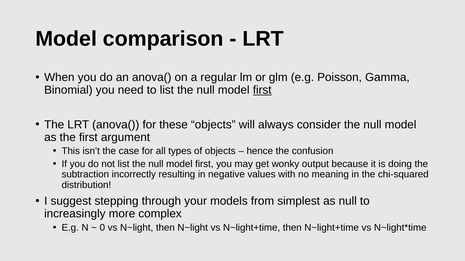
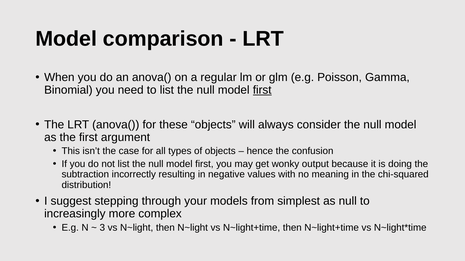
0: 0 -> 3 (102, 228)
